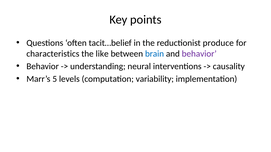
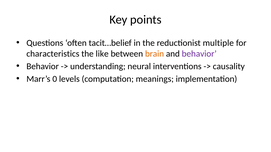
produce: produce -> multiple (218, 43)
brain colour: blue -> orange (155, 54)
5: 5 -> 0 (55, 79)
variability: variability -> meanings (155, 79)
